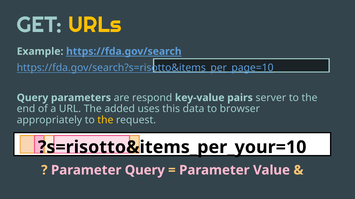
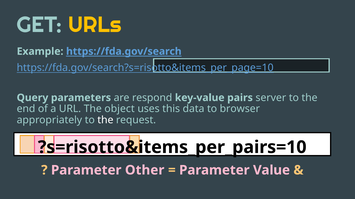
added: added -> object (120, 109)
the colour: yellow -> white (105, 120)
?s=risotto&items_per_your=10: ?s=risotto&items_per_your=10 -> ?s=risotto&items_per_pairs=10 (172, 148)
Parameter Query: Query -> Other (145, 171)
